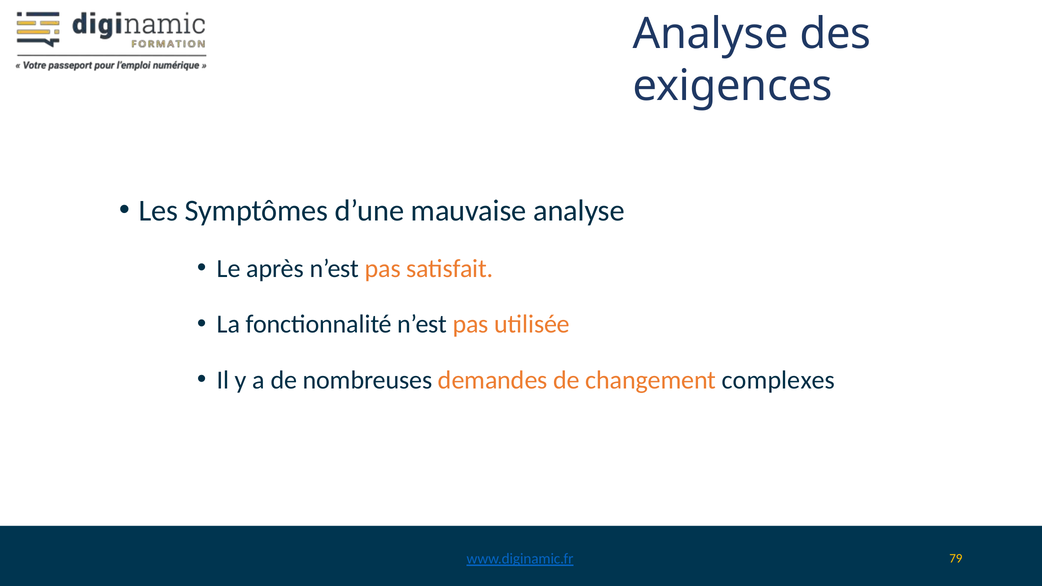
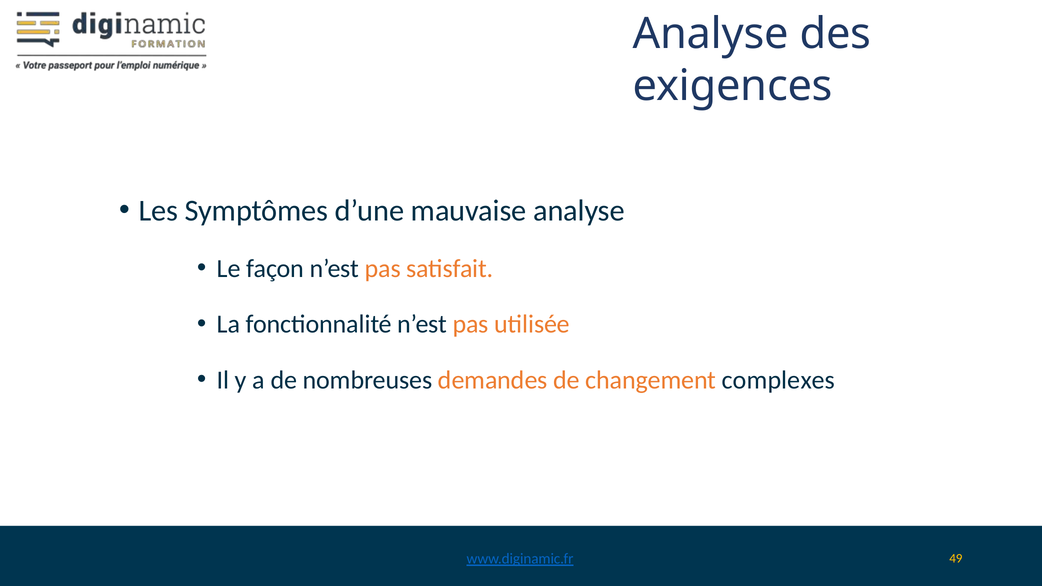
après: après -> façon (275, 269)
79: 79 -> 49 (956, 559)
